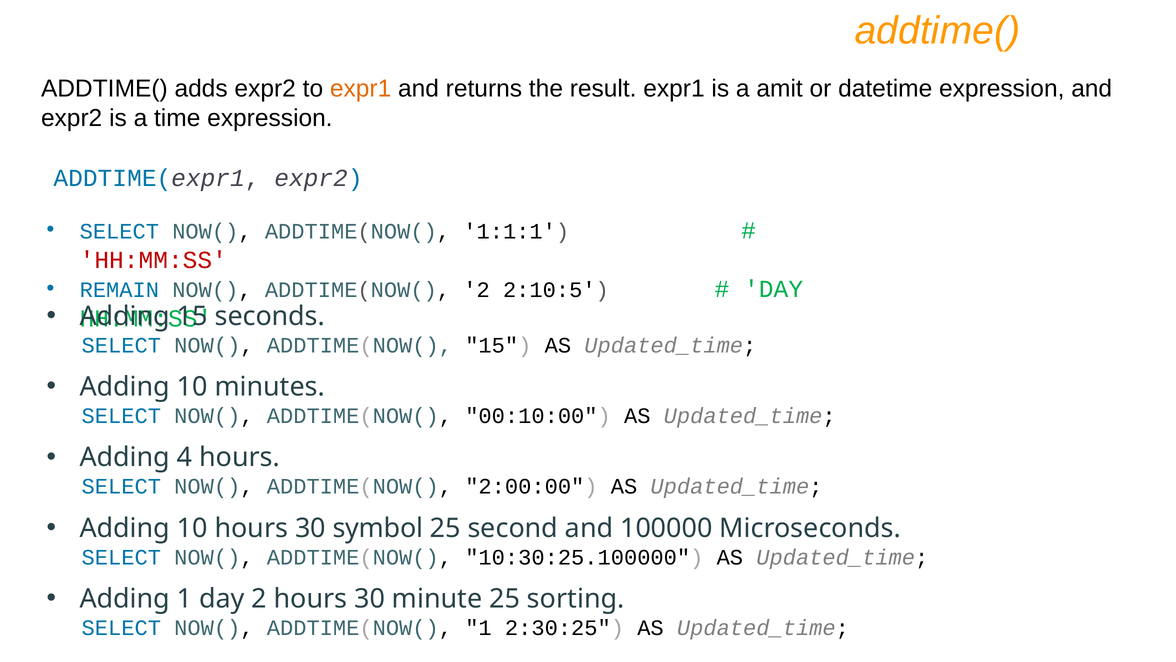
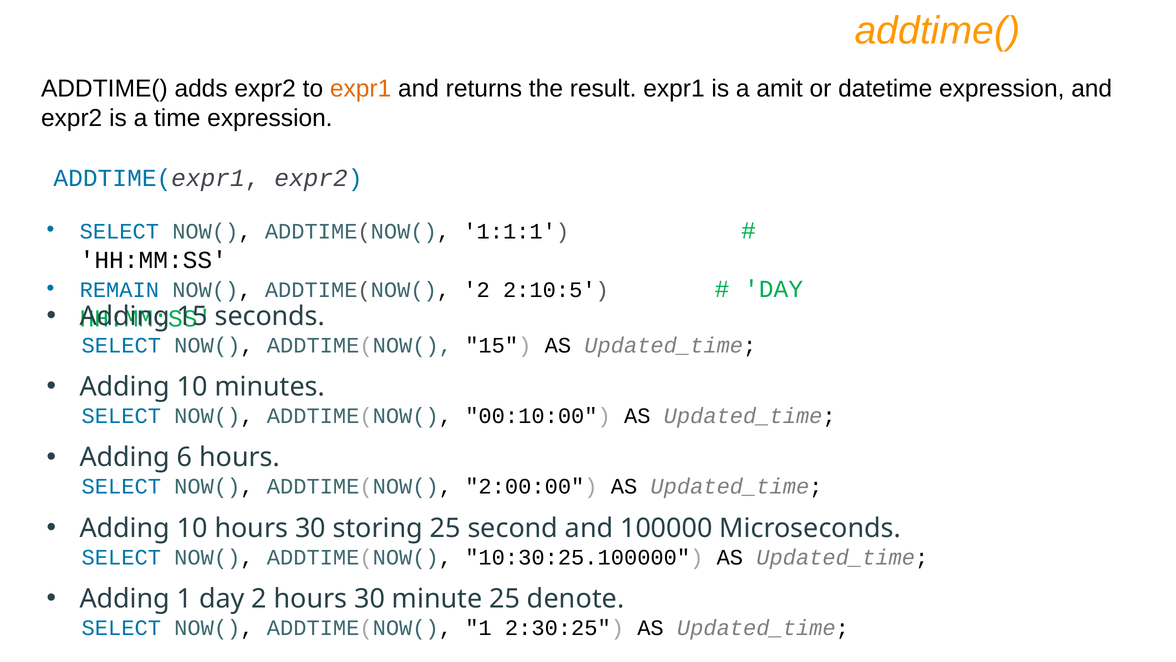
HH:MM:SS colour: red -> black (153, 260)
4: 4 -> 6 (185, 457)
symbol: symbol -> storing (378, 528)
sorting: sorting -> denote (576, 598)
